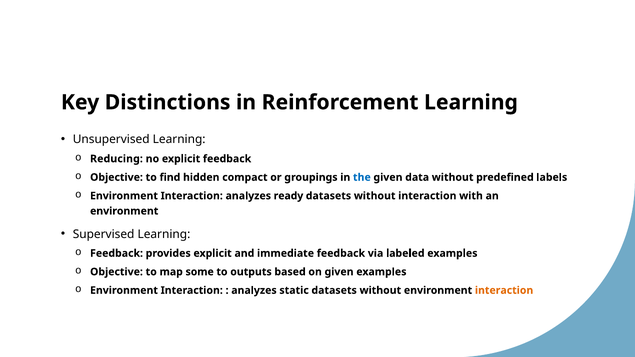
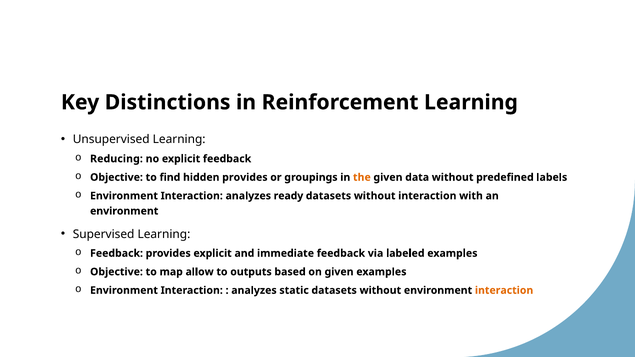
hidden compact: compact -> provides (245, 177)
the colour: blue -> orange (362, 177)
some: some -> allow (200, 272)
